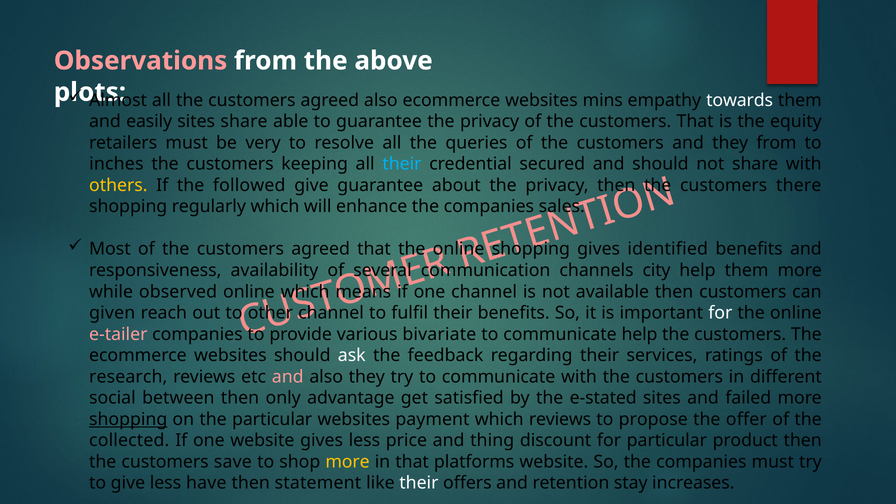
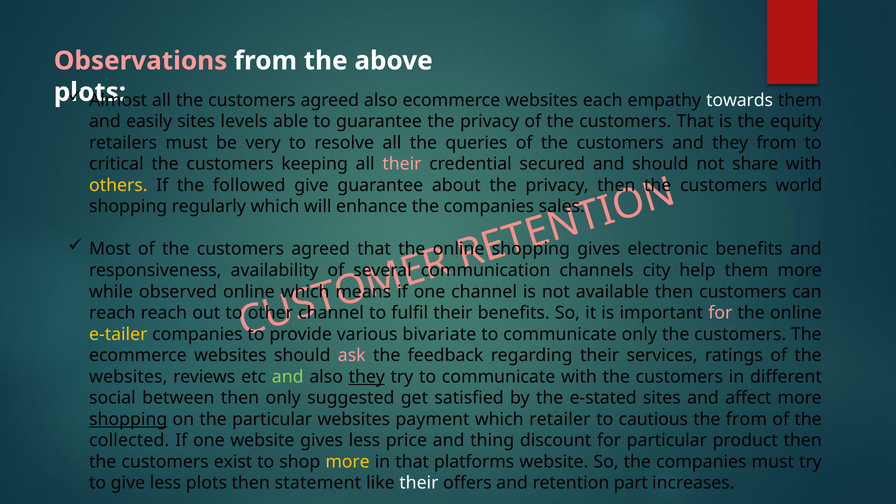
mins: mins -> each (603, 100)
sites share: share -> levels (244, 122)
inches: inches -> critical (116, 164)
their colour: light blue -> pink (402, 164)
there: there -> world (799, 185)
identified: identified -> electronic (668, 249)
given: given -> reach (112, 313)
for colour: white -> pink (720, 313)
e-tailer colour: pink -> yellow (118, 334)
communicate help: help -> only (639, 334)
ask colour: white -> pink (352, 355)
research: research -> websites (128, 377)
and colour: pink -> light green (288, 377)
they underline: none -> present (367, 377)
advantage: advantage -> suggested (351, 398)
failed: failed -> affect (748, 398)
which reviews: reviews -> retailer (560, 419)
propose: propose -> cautious (653, 419)
the offer: offer -> from (746, 419)
save: save -> exist (233, 462)
less have: have -> plots (206, 483)
stay: stay -> part (631, 483)
